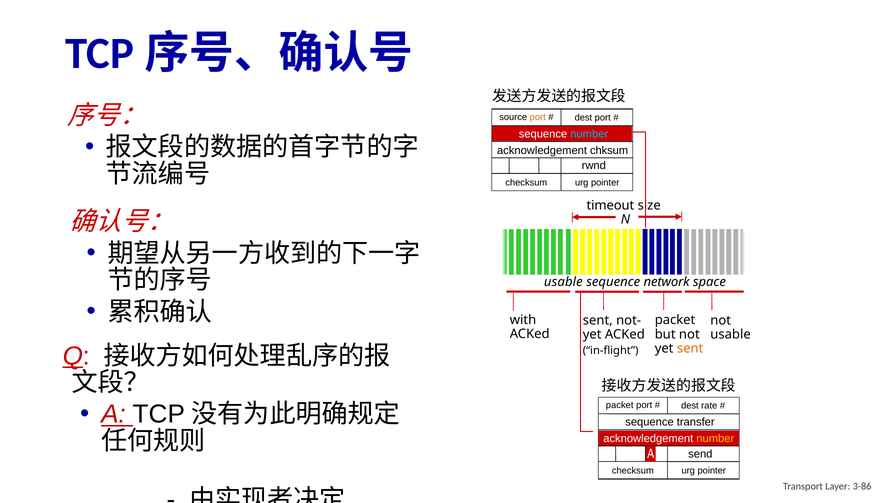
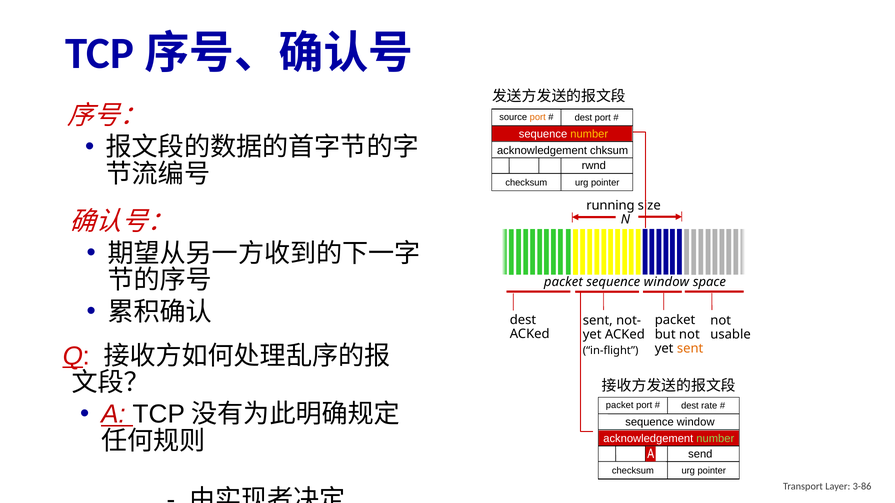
number colour: light blue -> yellow (589, 134)
timeout: timeout -> running (610, 205)
usable: usable -> packet (563, 282)
network: network -> window (666, 282)
with: with -> dest (523, 320)
transfer: transfer -> window (696, 422)
number colour: yellow -> light green (715, 439)
